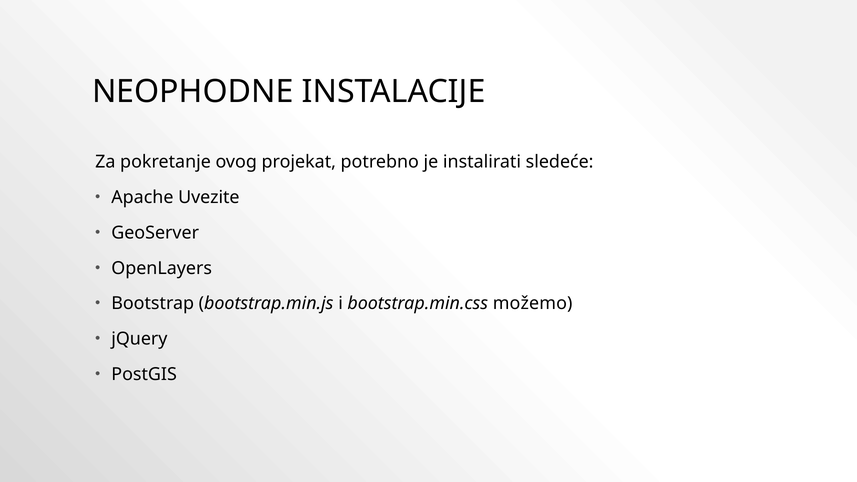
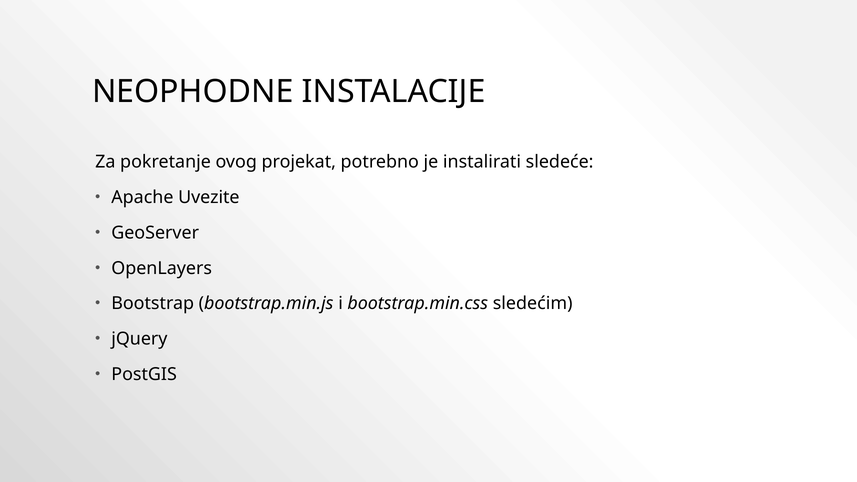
možemo: možemo -> sledećim (533, 304)
